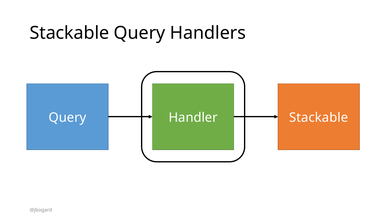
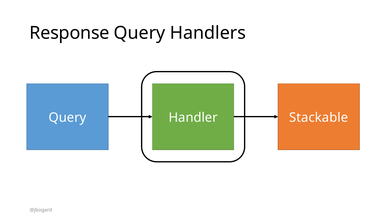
Stackable: Stackable -> Response (69, 33)
